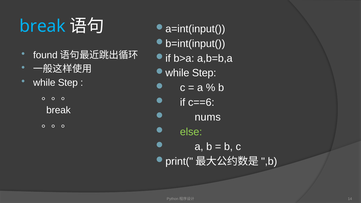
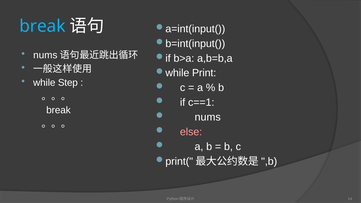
found: found -> nums (45, 55)
Step: Step -> Print (204, 73)
c==6: c==6 -> c==1 (201, 102)
else colour: light green -> pink (191, 132)
